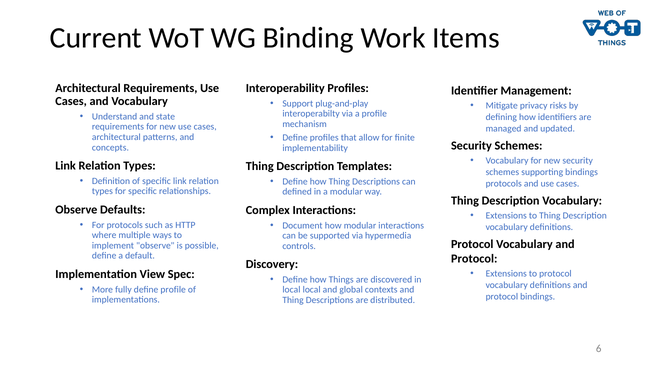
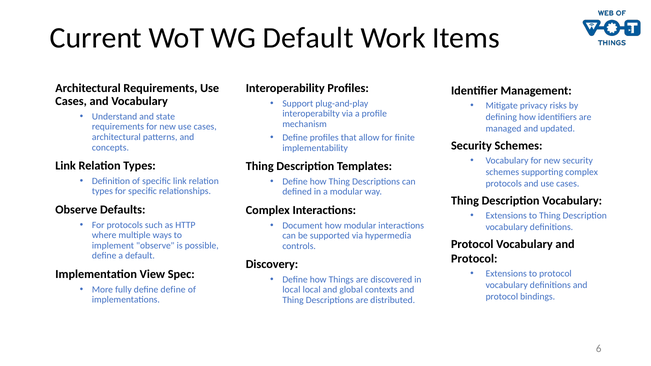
WG Binding: Binding -> Default (308, 38)
supporting bindings: bindings -> complex (582, 172)
define profile: profile -> define (173, 290)
